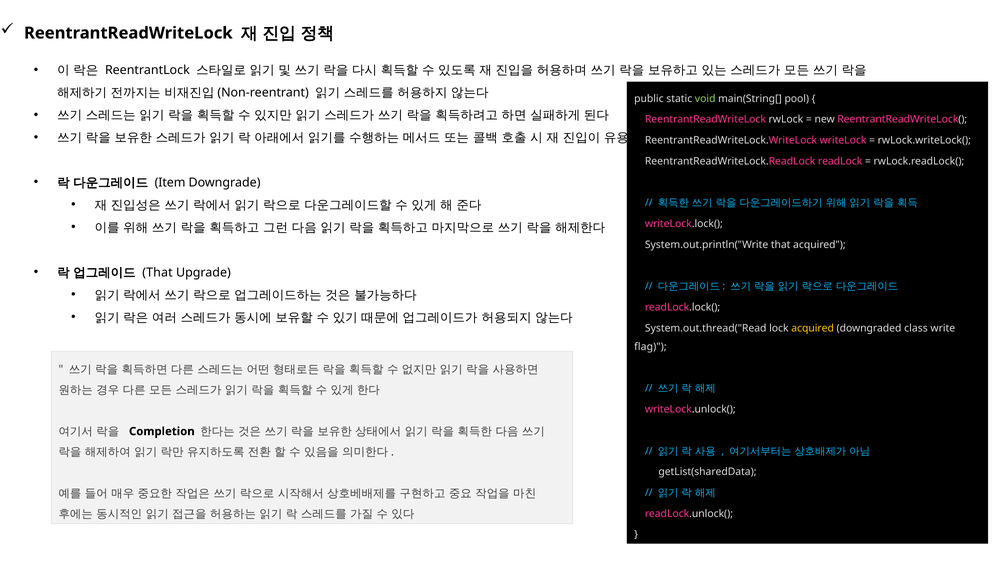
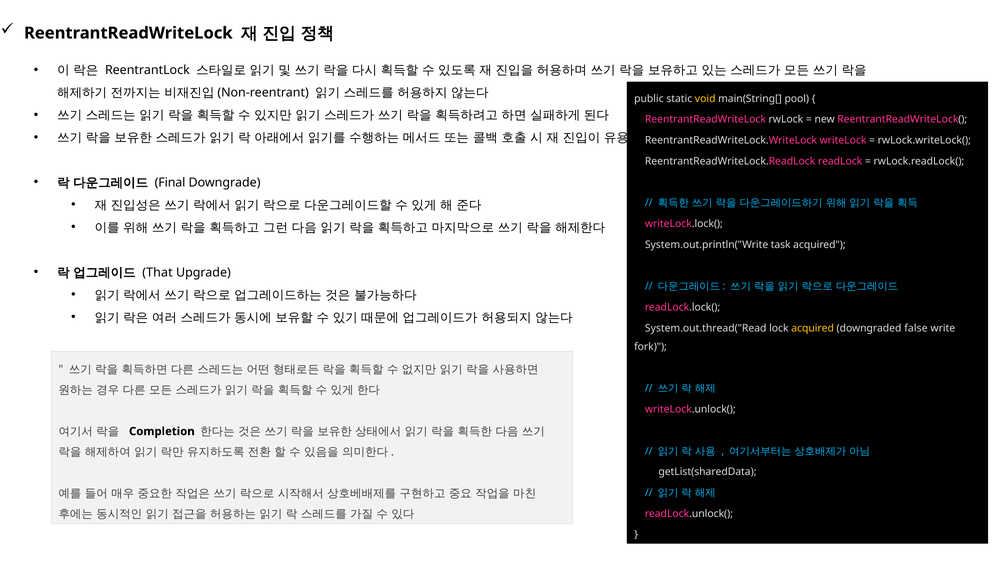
void colour: light green -> yellow (705, 99)
Item: Item -> Final (170, 183)
System.out.println("Write that: that -> task (781, 245)
class: class -> false (916, 328)
flag: flag -> fork (651, 347)
